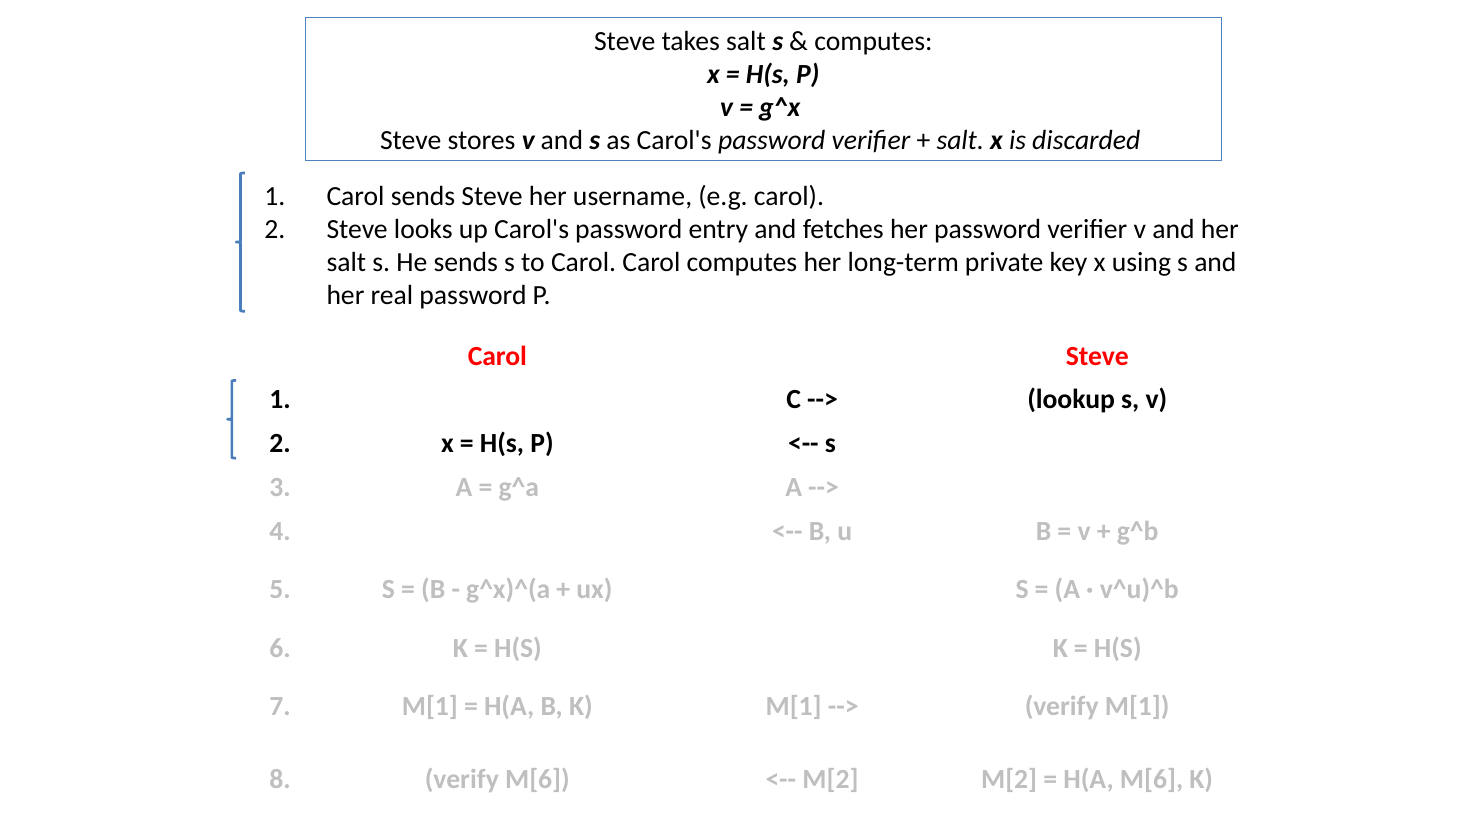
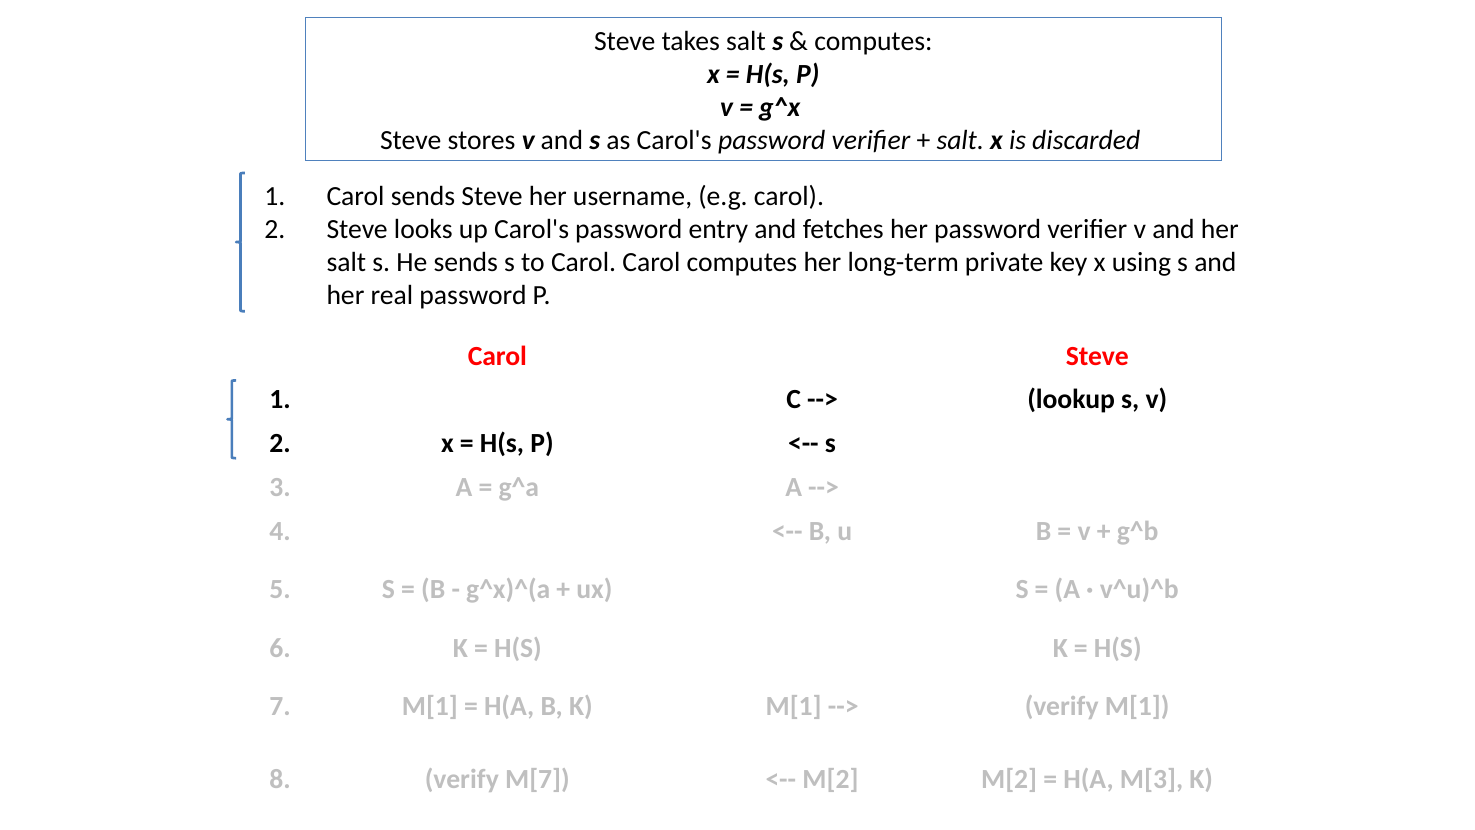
verify M[6: M[6 -> M[7 (537, 779)
H(A M[6: M[6 -> M[3 (1151, 779)
